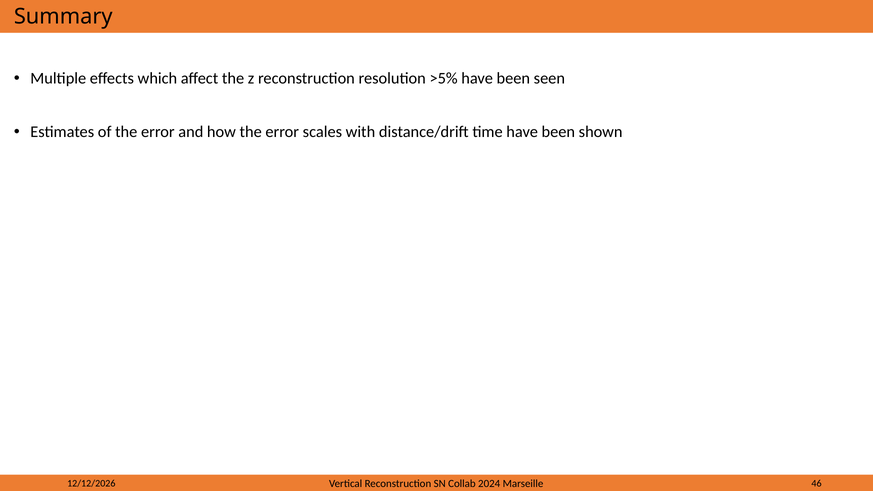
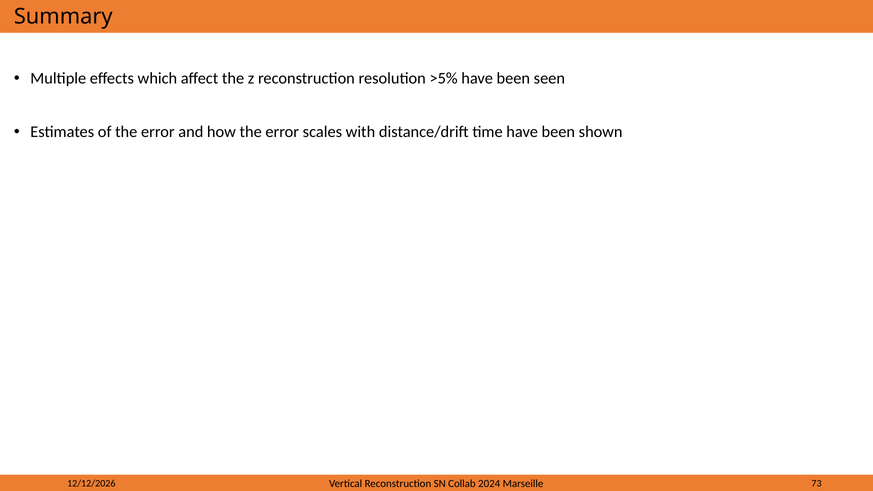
46: 46 -> 73 (817, 483)
